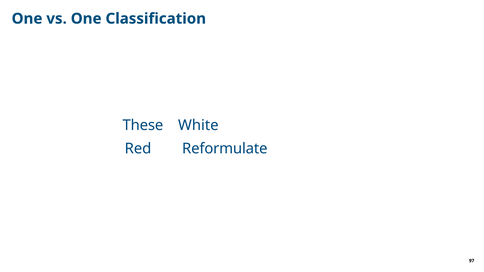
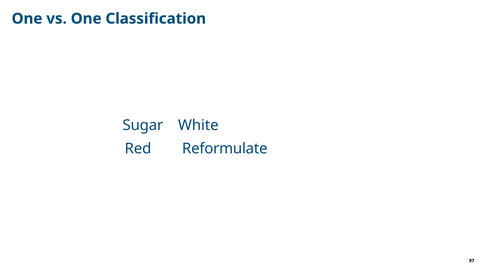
These: These -> Sugar (143, 126)
